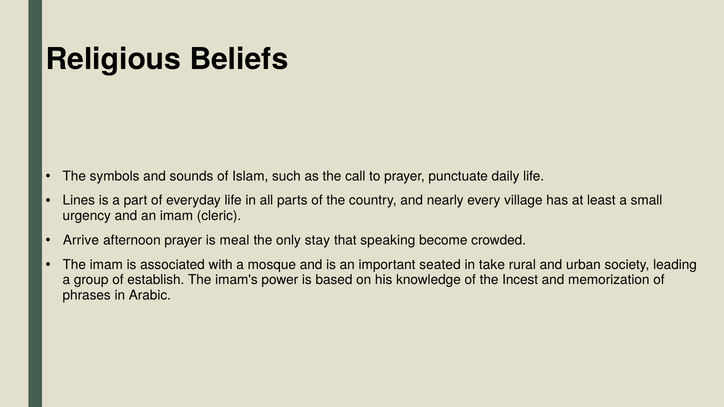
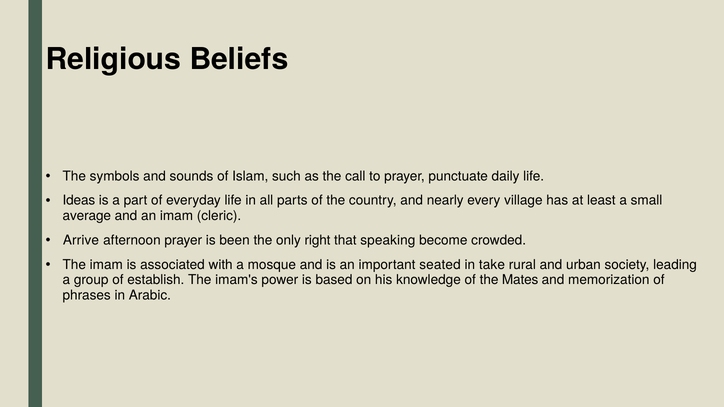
Lines: Lines -> Ideas (79, 201)
urgency: urgency -> average (87, 216)
meal: meal -> been (235, 240)
stay: stay -> right (318, 240)
Incest: Incest -> Mates (520, 280)
